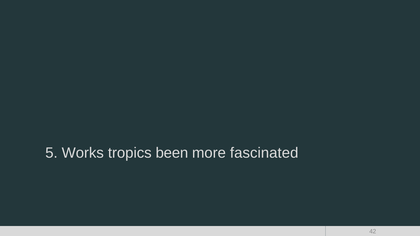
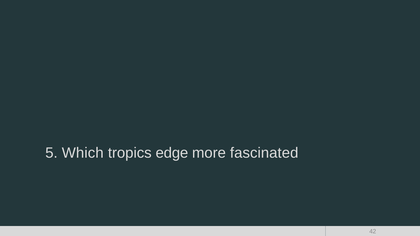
Works: Works -> Which (83, 153)
been: been -> edge (172, 153)
